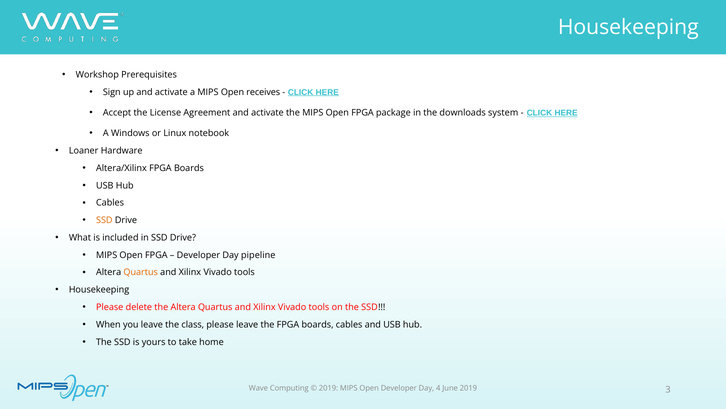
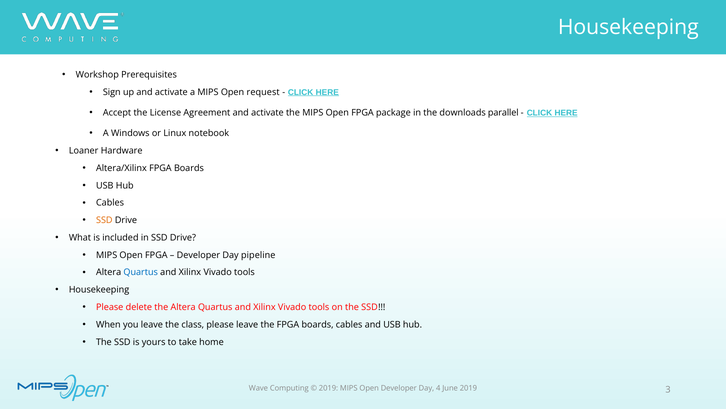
receives: receives -> request (263, 92)
system: system -> parallel (503, 113)
Quartus colour: orange -> blue (141, 272)
